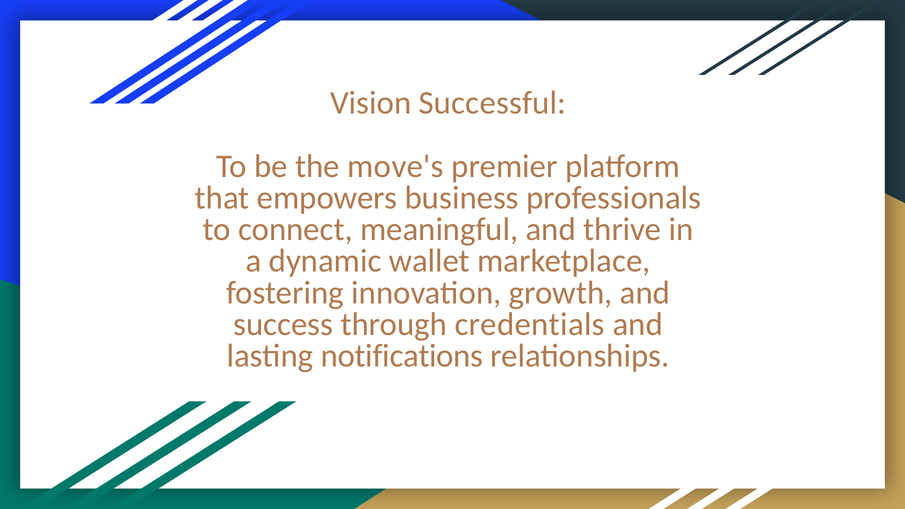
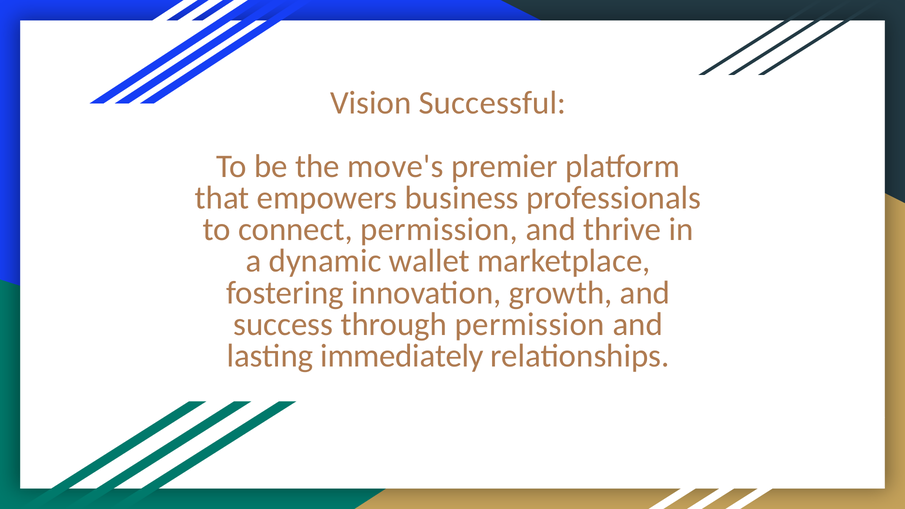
connect meaningful: meaningful -> permission (439, 229)
through credentials: credentials -> permission (530, 324)
notifications: notifications -> immediately (402, 356)
